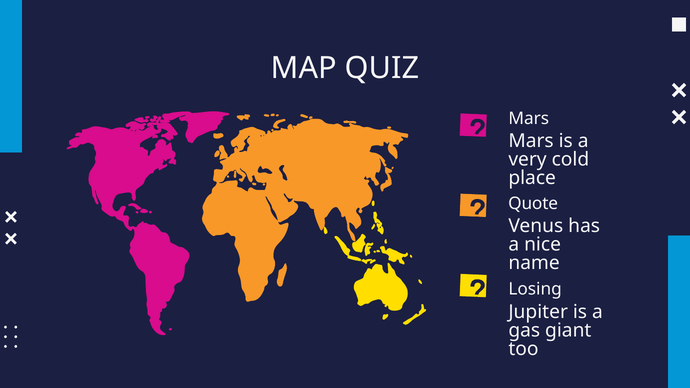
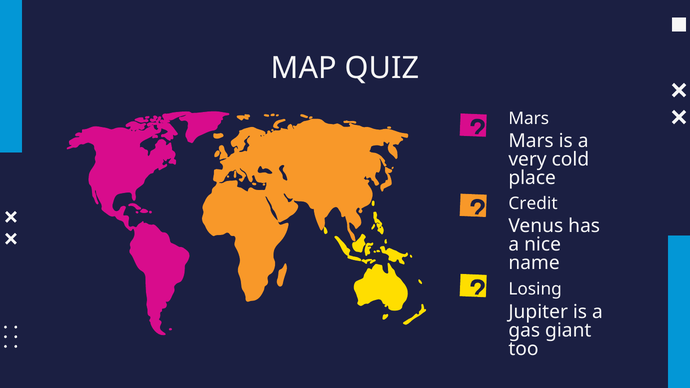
Quote: Quote -> Credit (533, 204)
